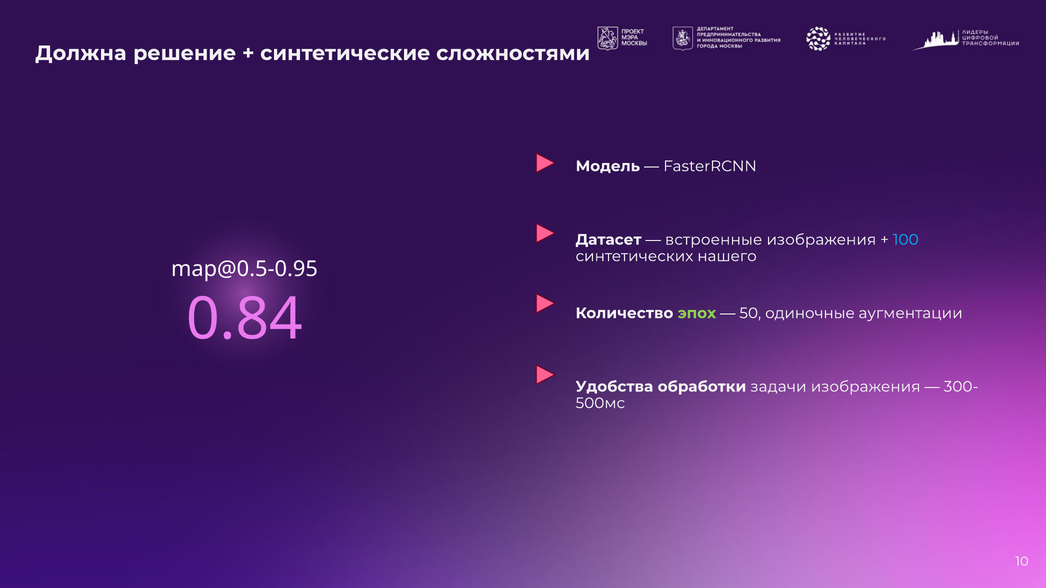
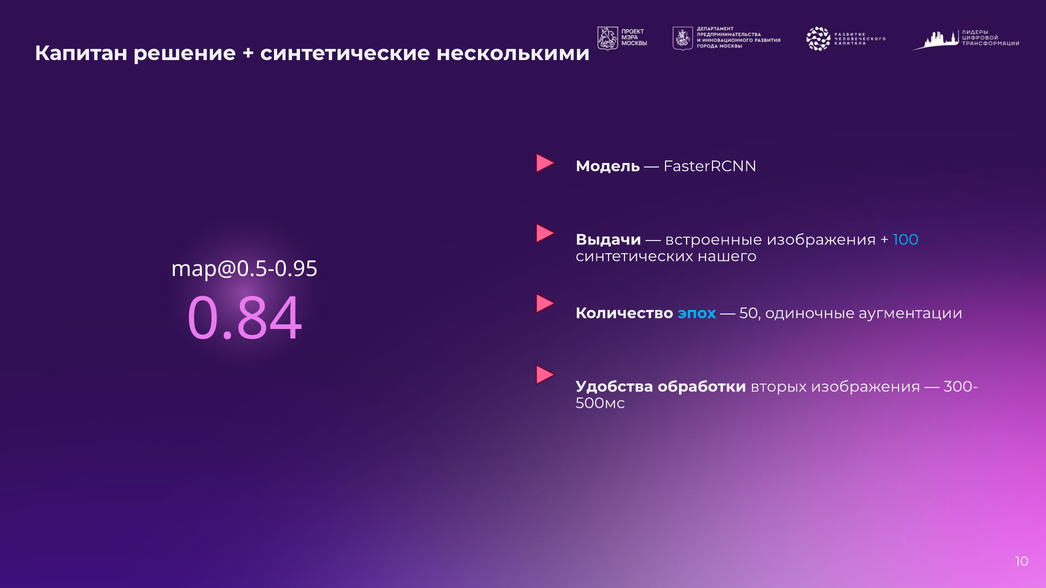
Должна: Должна -> Капитан (81, 53)
сложностями: сложностями -> несколькими (513, 53)
Датасет: Датасет -> Выдачи (608, 240)
эпох colour: light green -> light blue (697, 313)
задачи: задачи -> вторых (779, 387)
